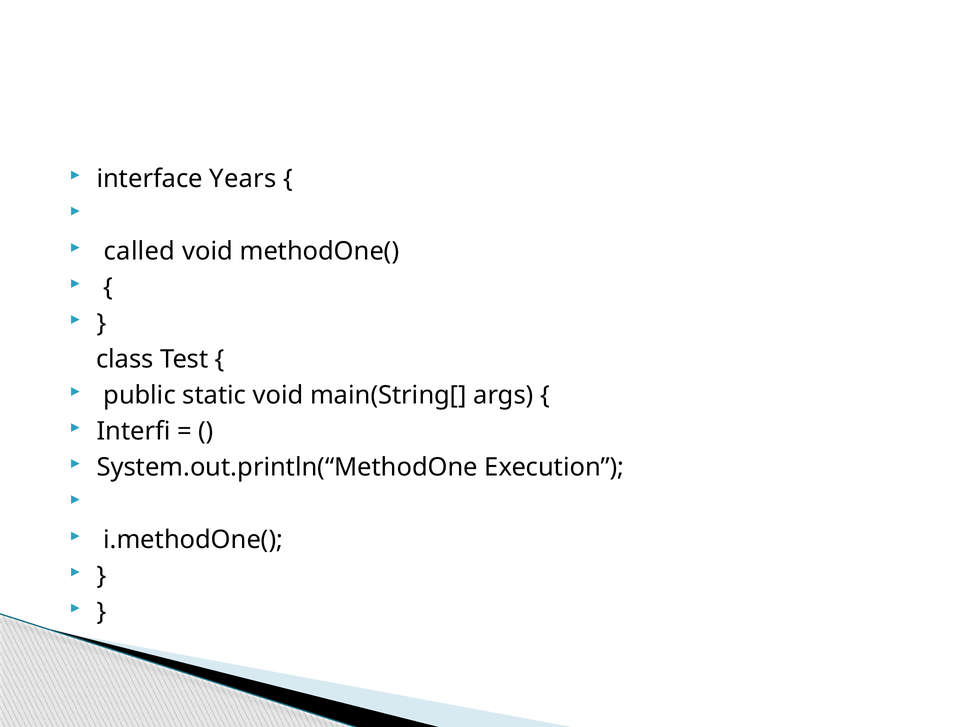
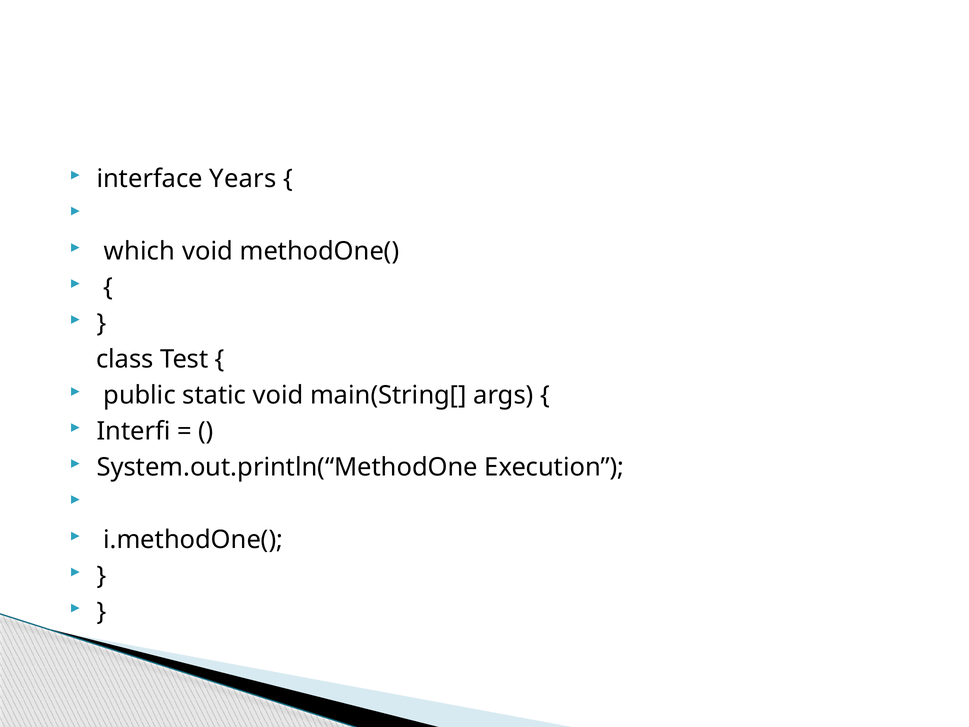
called: called -> which (139, 251)
